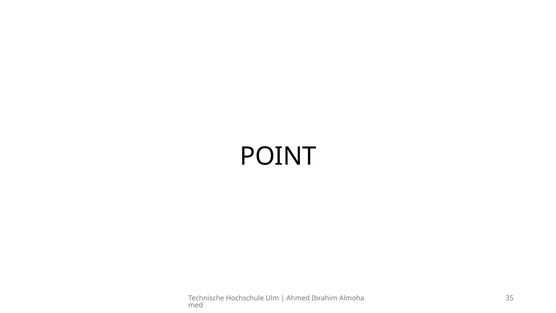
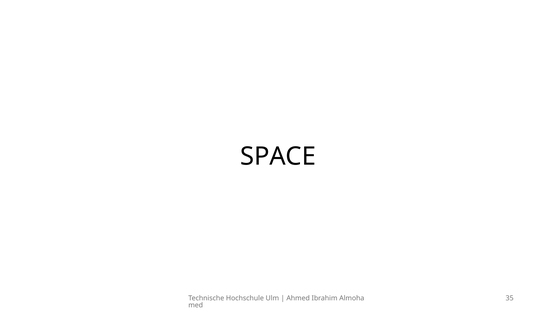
POINT: POINT -> SPACE (278, 156)
